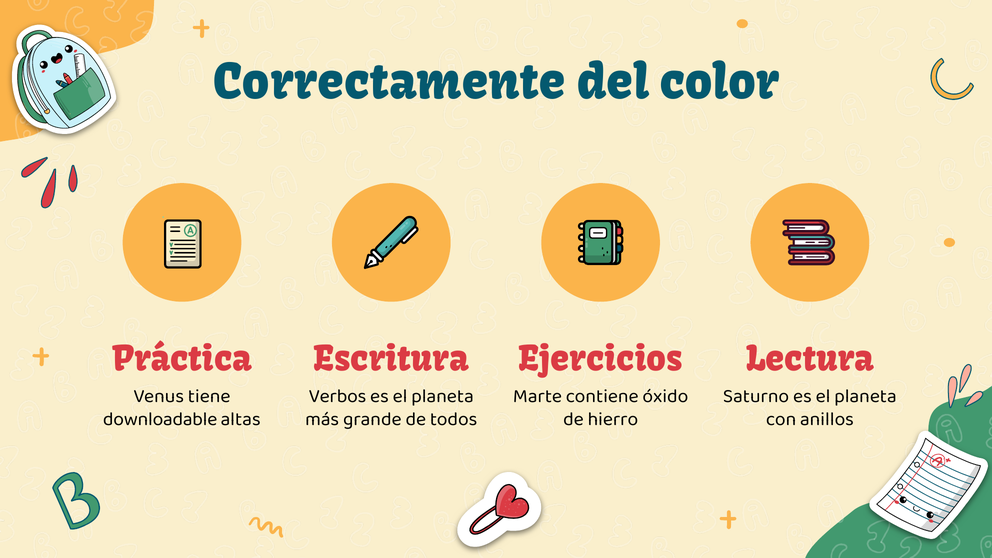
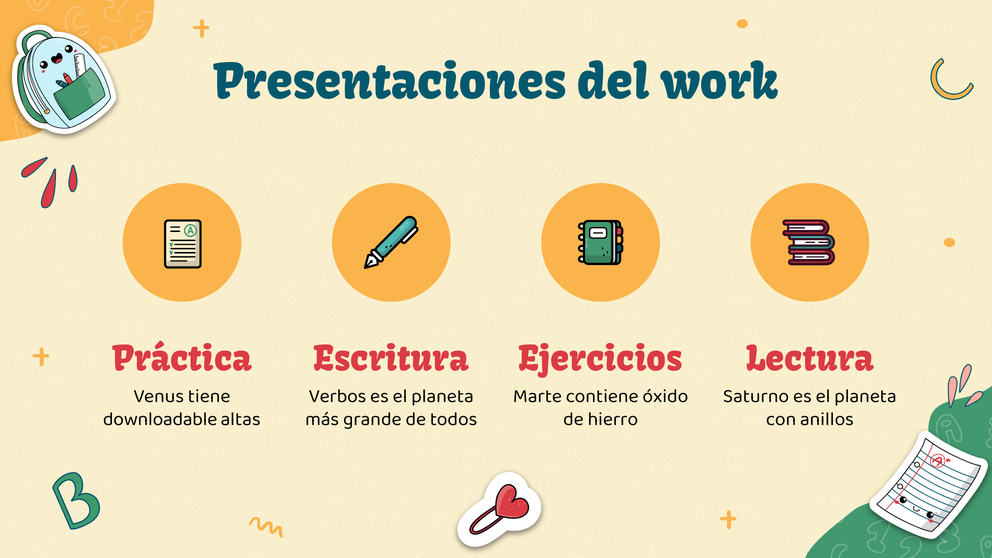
Correctamente: Correctamente -> Presentaciones (390, 83)
color: color -> work (719, 83)
